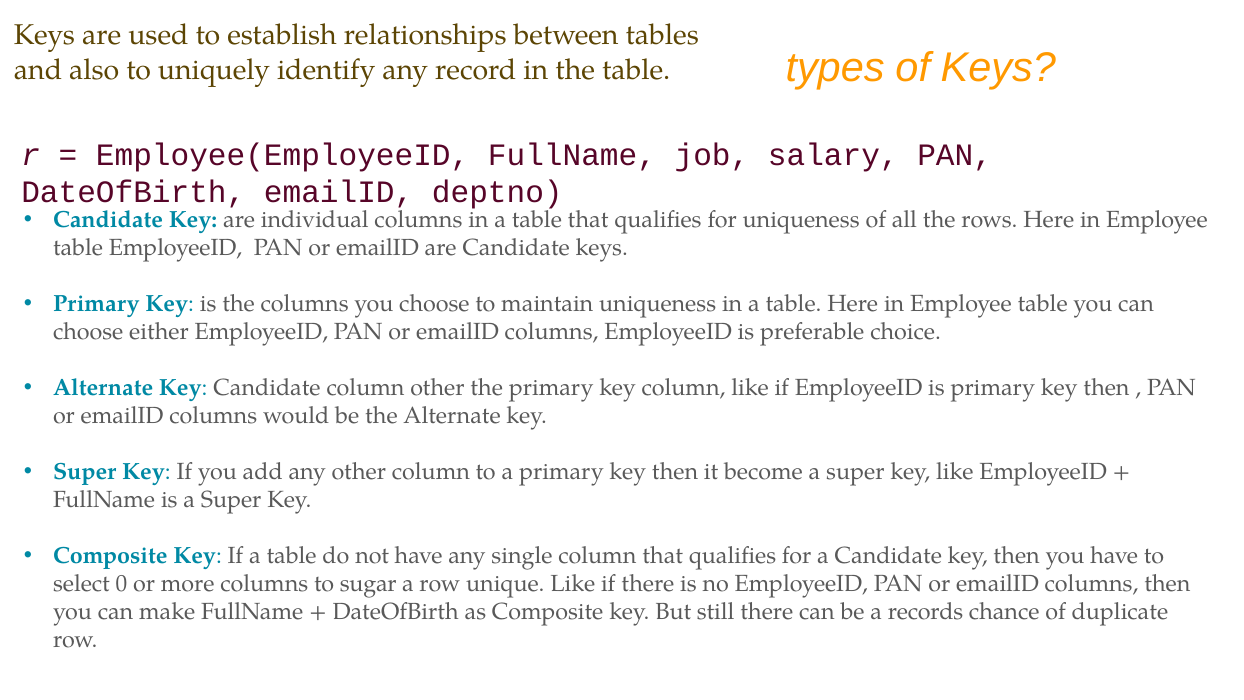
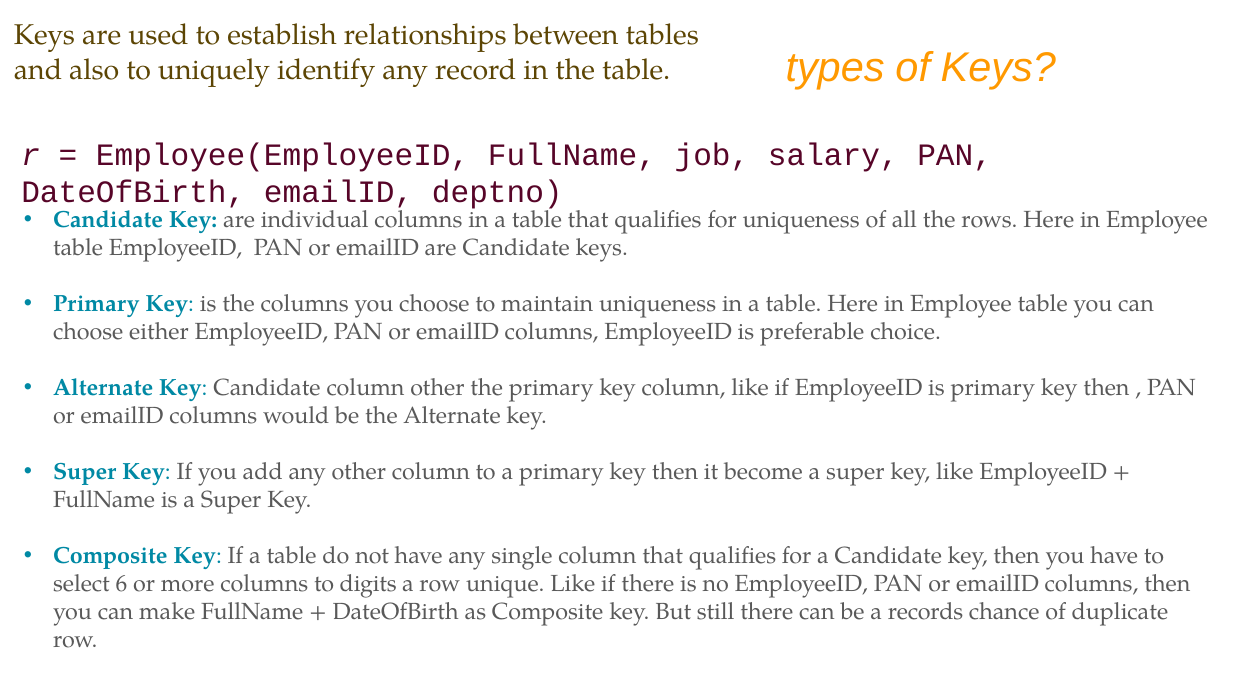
0: 0 -> 6 (121, 583)
sugar: sugar -> digits (368, 583)
